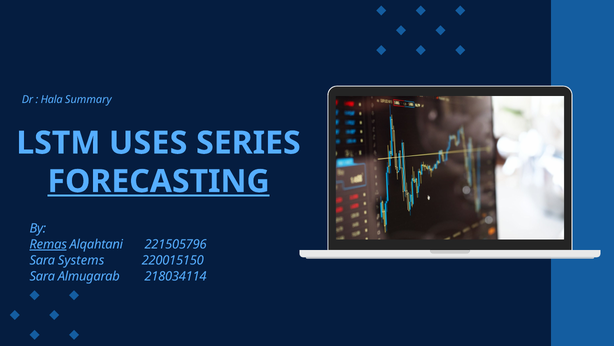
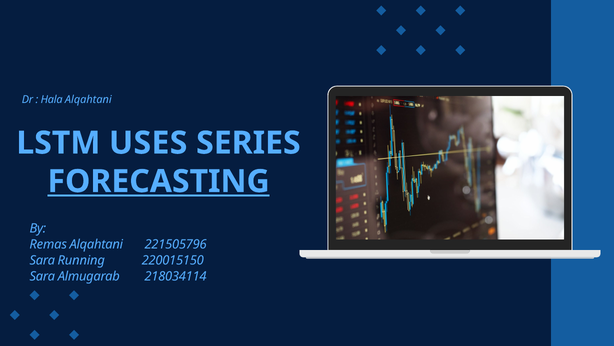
Hala Summary: Summary -> Alqahtani (88, 100)
Remas underline: present -> none (48, 244)
Systems: Systems -> Running (81, 260)
